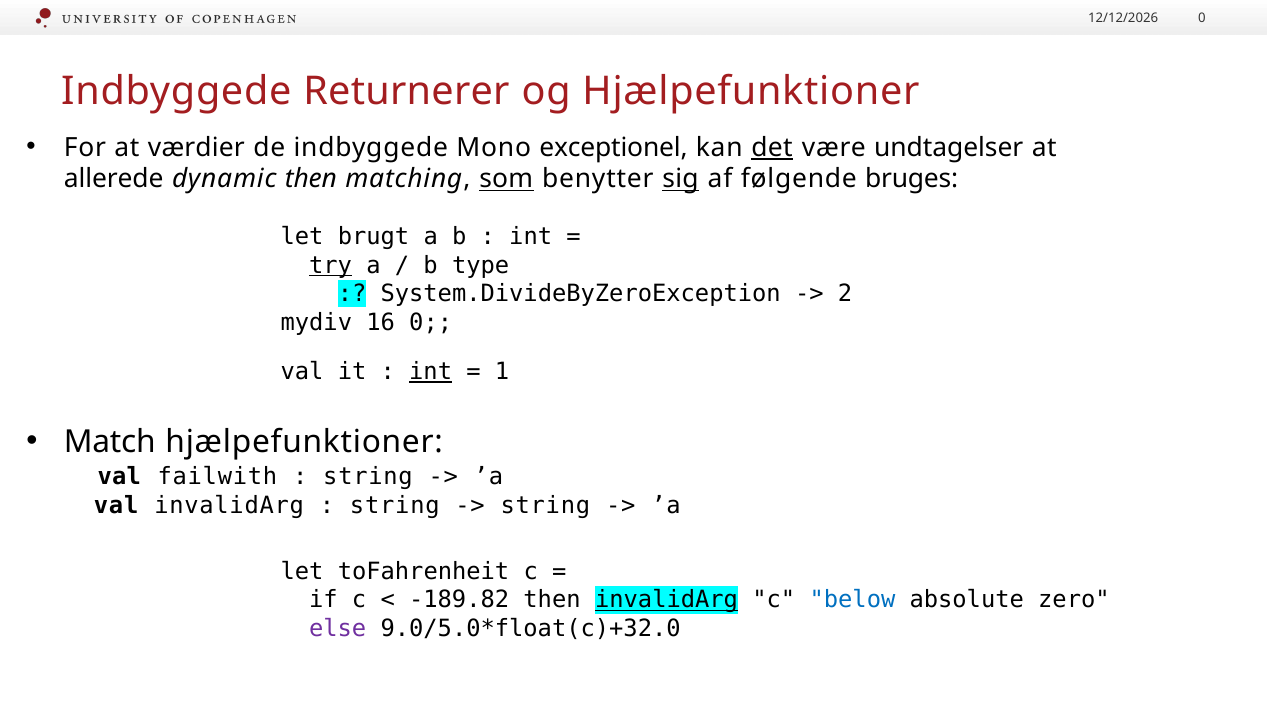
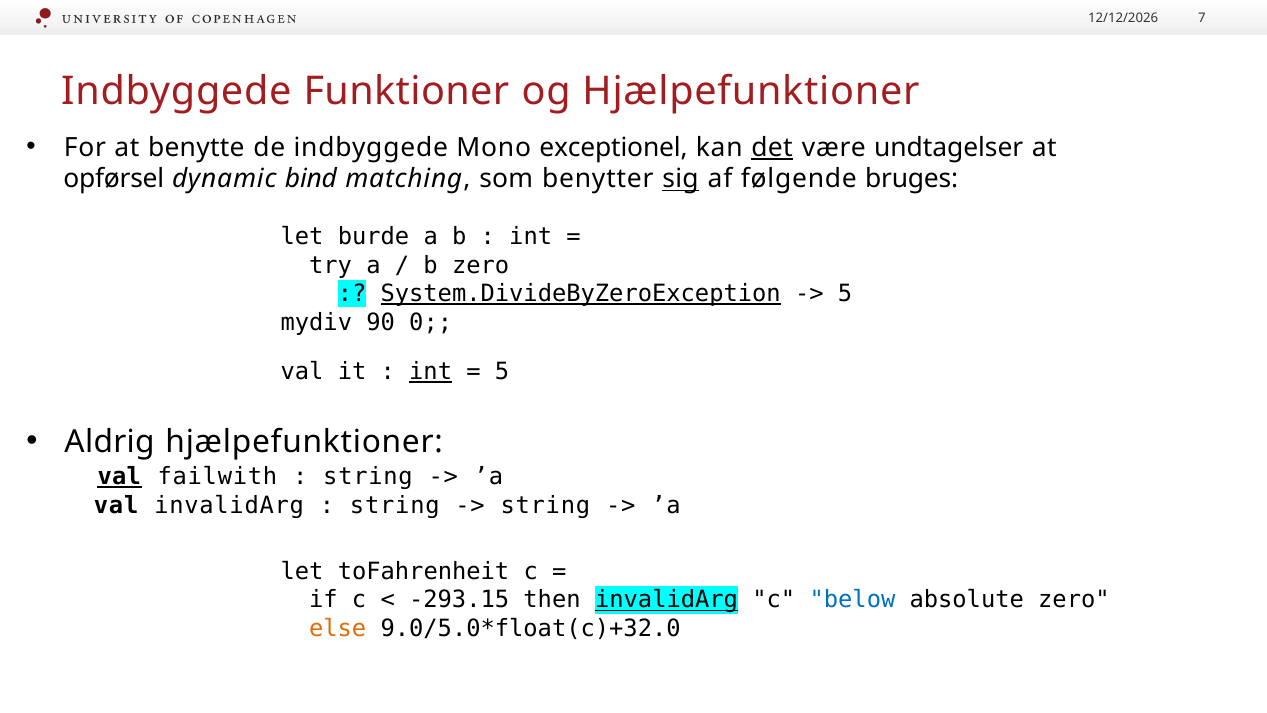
0: 0 -> 7 (1202, 18)
Returnerer: Returnerer -> Funktioner (406, 91)
værdier: værdier -> benytte (196, 147)
allerede: allerede -> opførsel (114, 179)
dynamic then: then -> bind (311, 179)
som underline: present -> none (506, 179)
brugt: brugt -> burde (373, 237)
try underline: present -> none (331, 265)
b type: type -> zero (481, 265)
System.DivideByZeroException underline: none -> present (581, 294)
2: 2 -> 5 (845, 294)
16: 16 -> 90 (381, 322)
1: 1 -> 5 (502, 372)
Match: Match -> Aldrig (110, 441)
val underline: none -> present (119, 477)
-189.82: -189.82 -> -293.15 (459, 600)
else colour: purple -> orange (338, 628)
